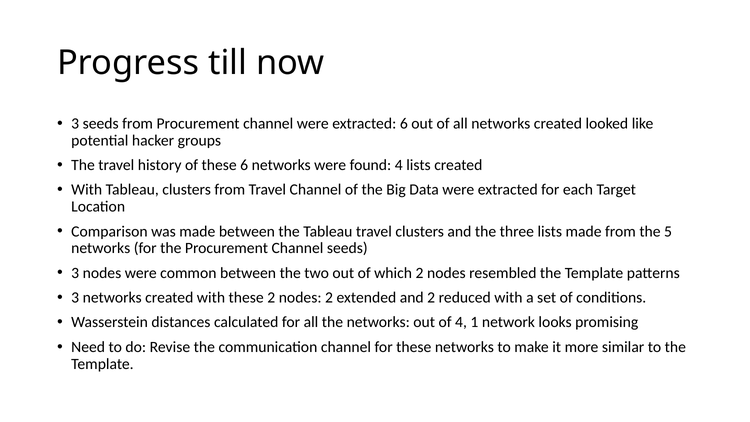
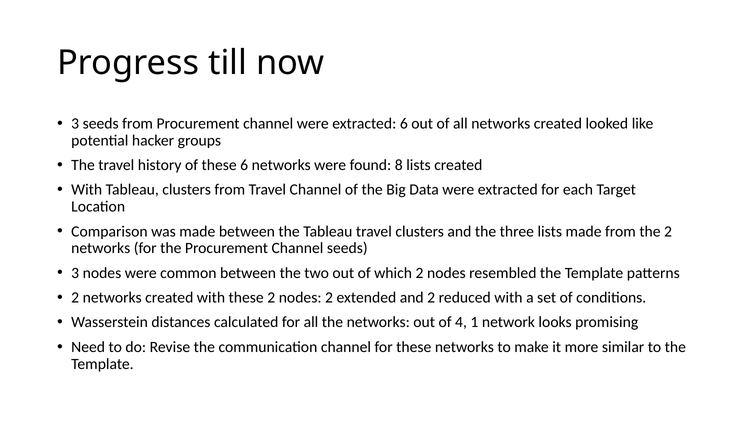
found 4: 4 -> 8 (399, 165)
the 5: 5 -> 2 (668, 231)
3: 3 -> 2 (75, 298)
